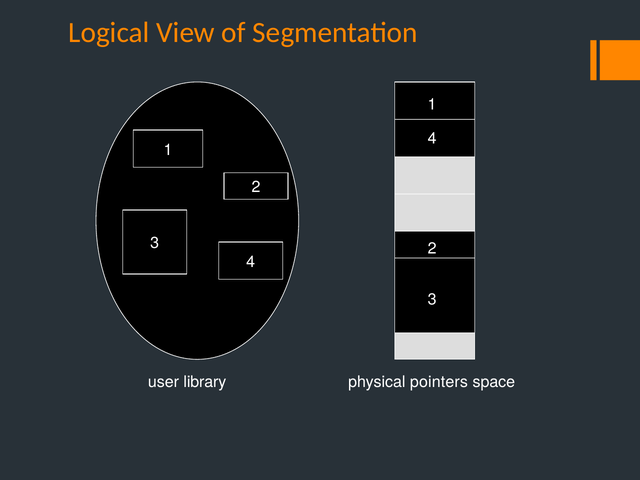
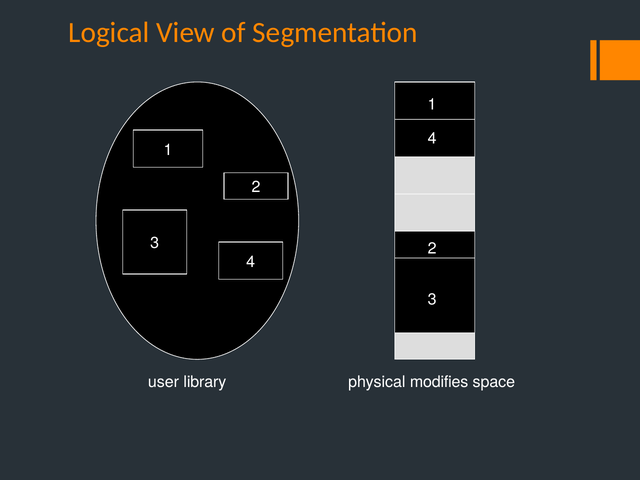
pointers: pointers -> modifies (439, 382)
